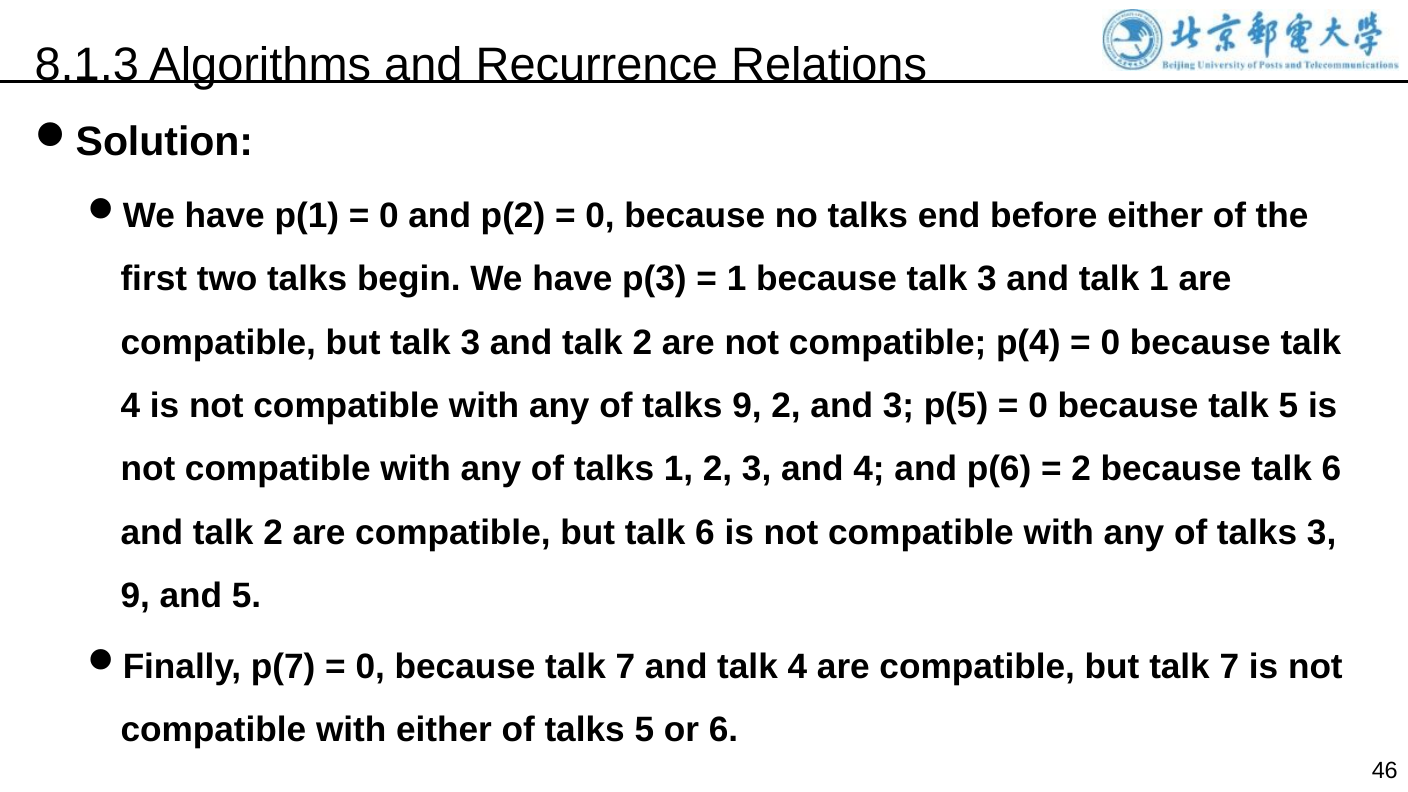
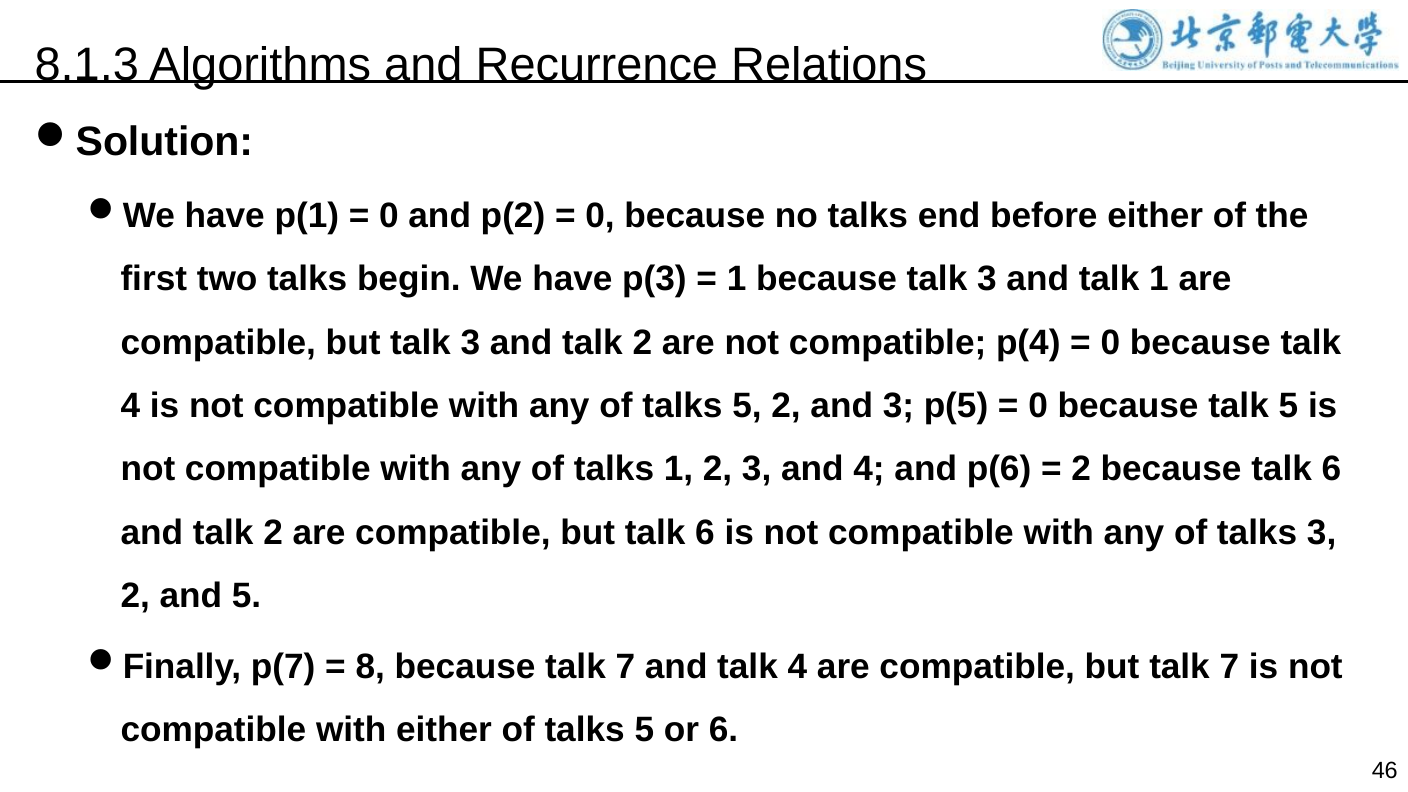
any of talks 9: 9 -> 5 (747, 406)
9: 9 -> 2 (135, 596)
0: 0 -> 8 (370, 666)
